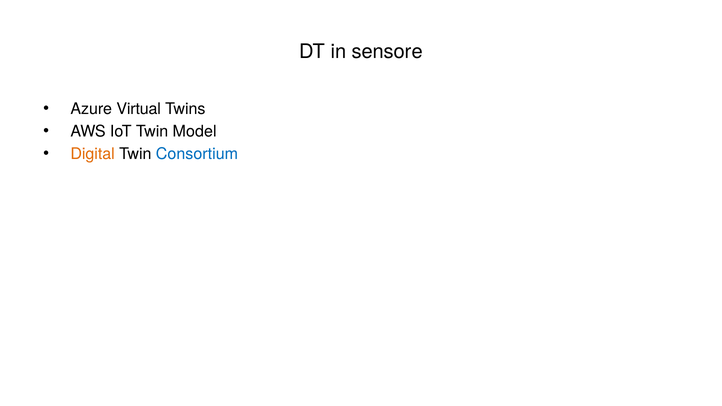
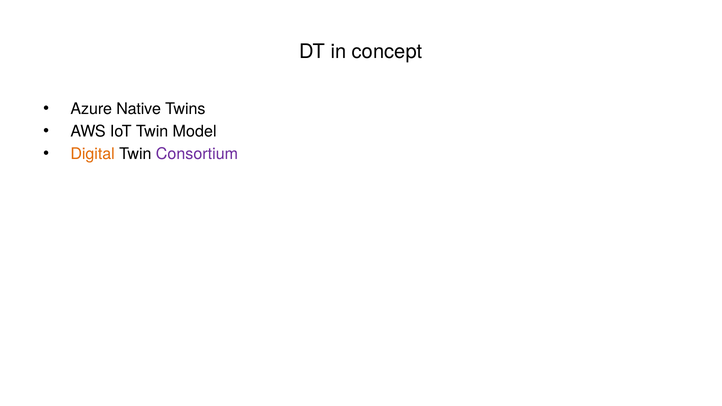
sensore: sensore -> concept (387, 51)
Virtual: Virtual -> Native (139, 109)
Consortium colour: blue -> purple (197, 154)
